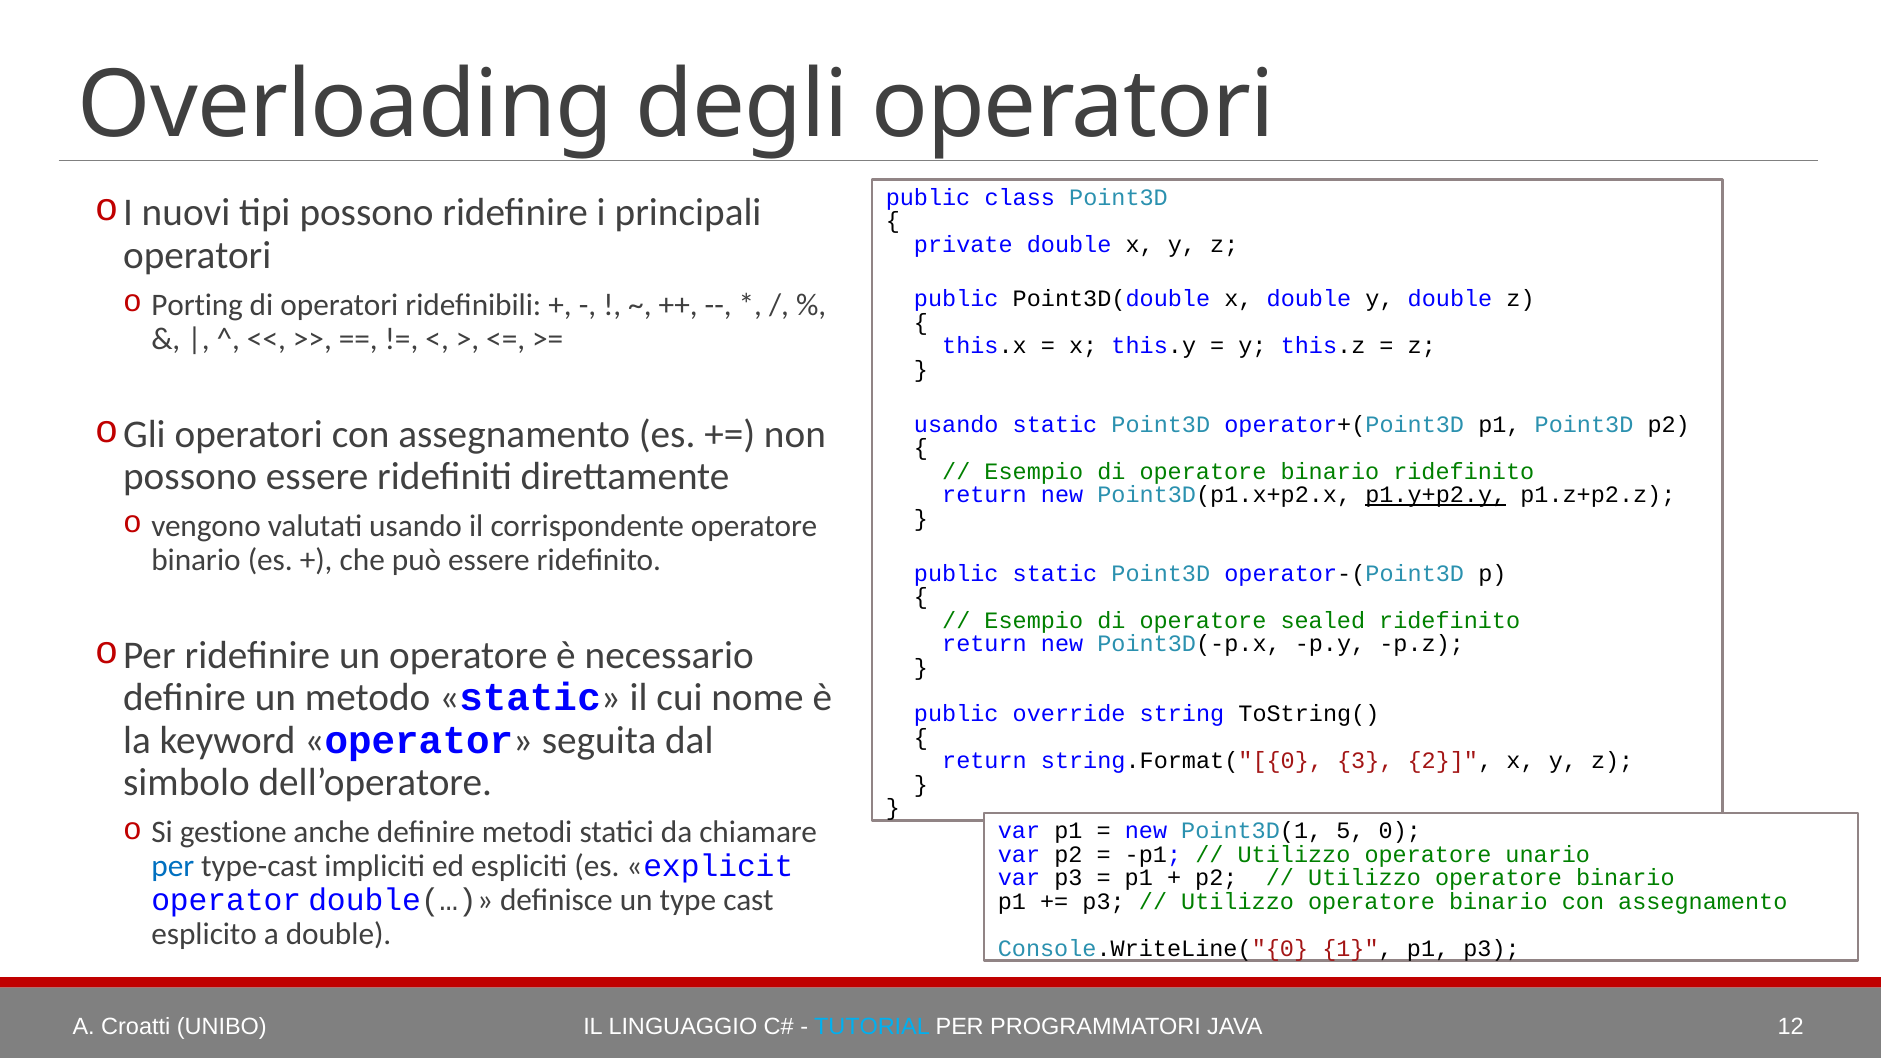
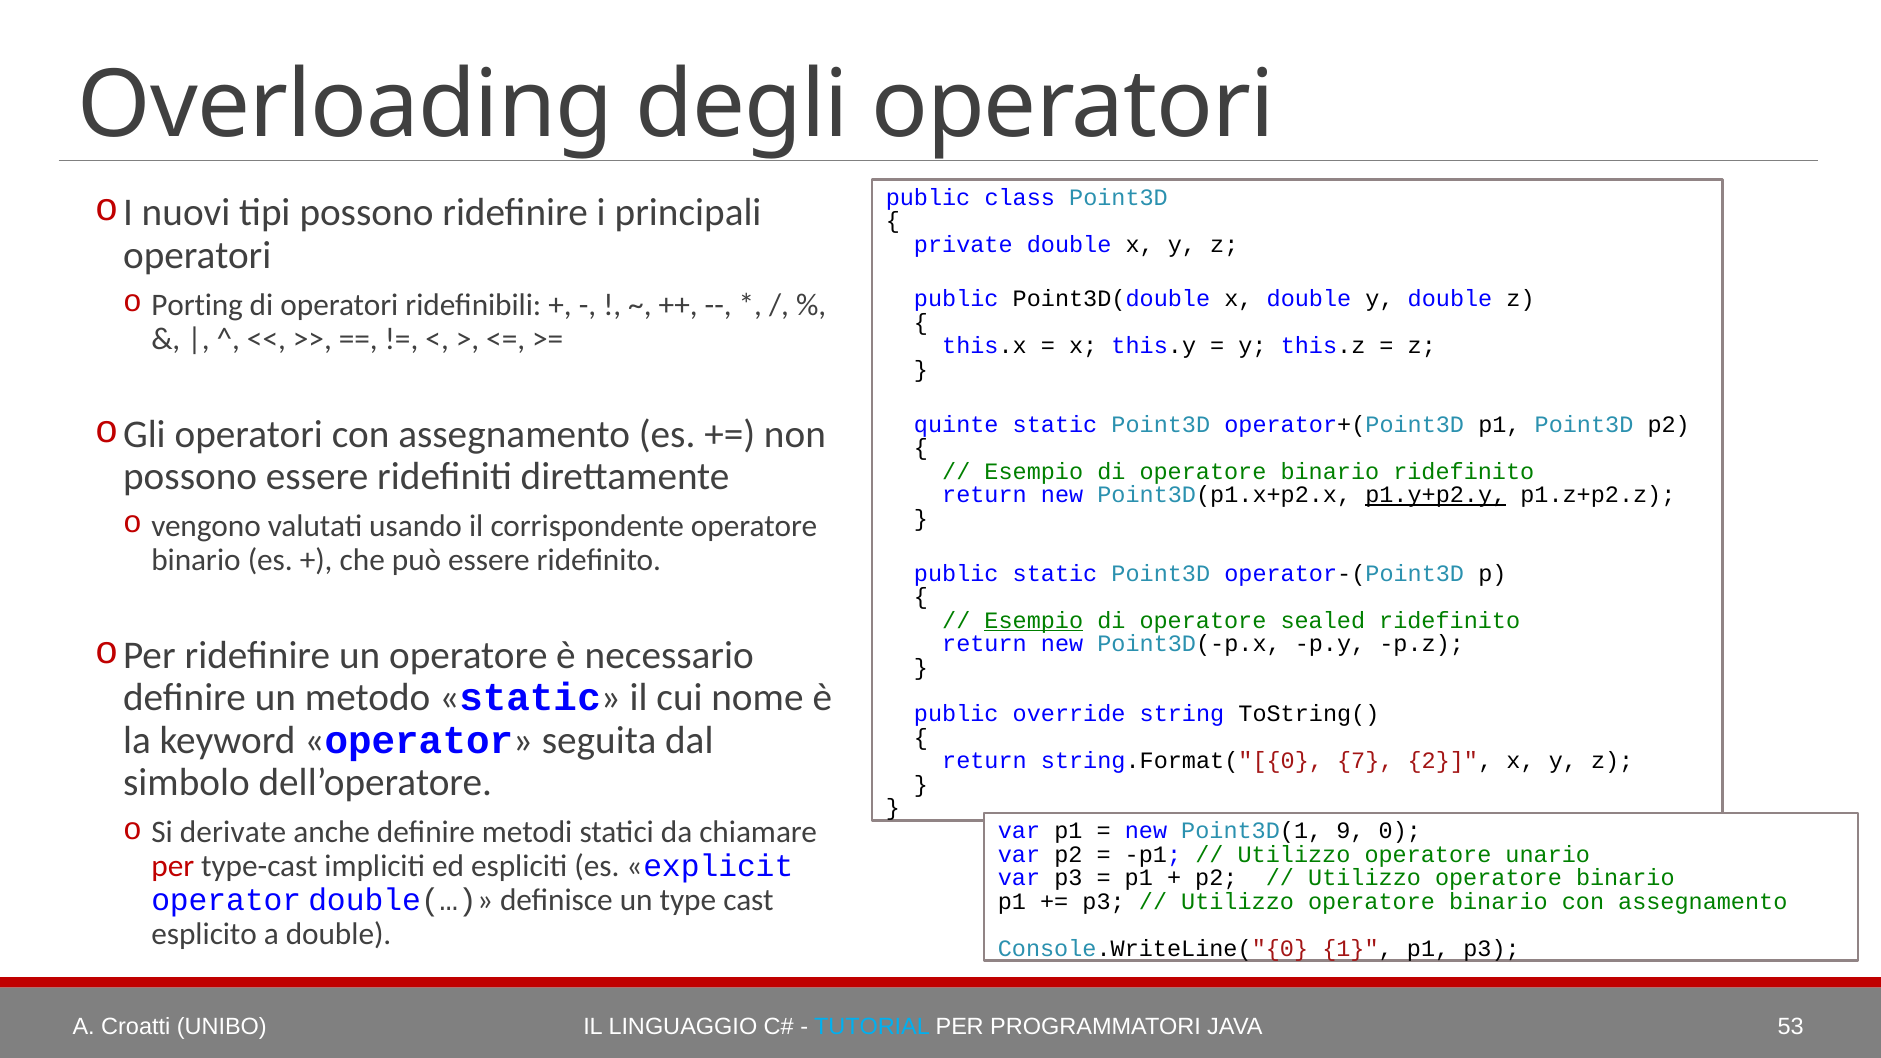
usando: usando -> quinte (956, 425)
Esempio underline: none -> present (1034, 620)
3: 3 -> 7 (1365, 761)
gestione: gestione -> derivate (233, 832)
5: 5 -> 9 (1350, 831)
per colour: blue -> red (173, 866)
12: 12 -> 53 (1791, 1026)
